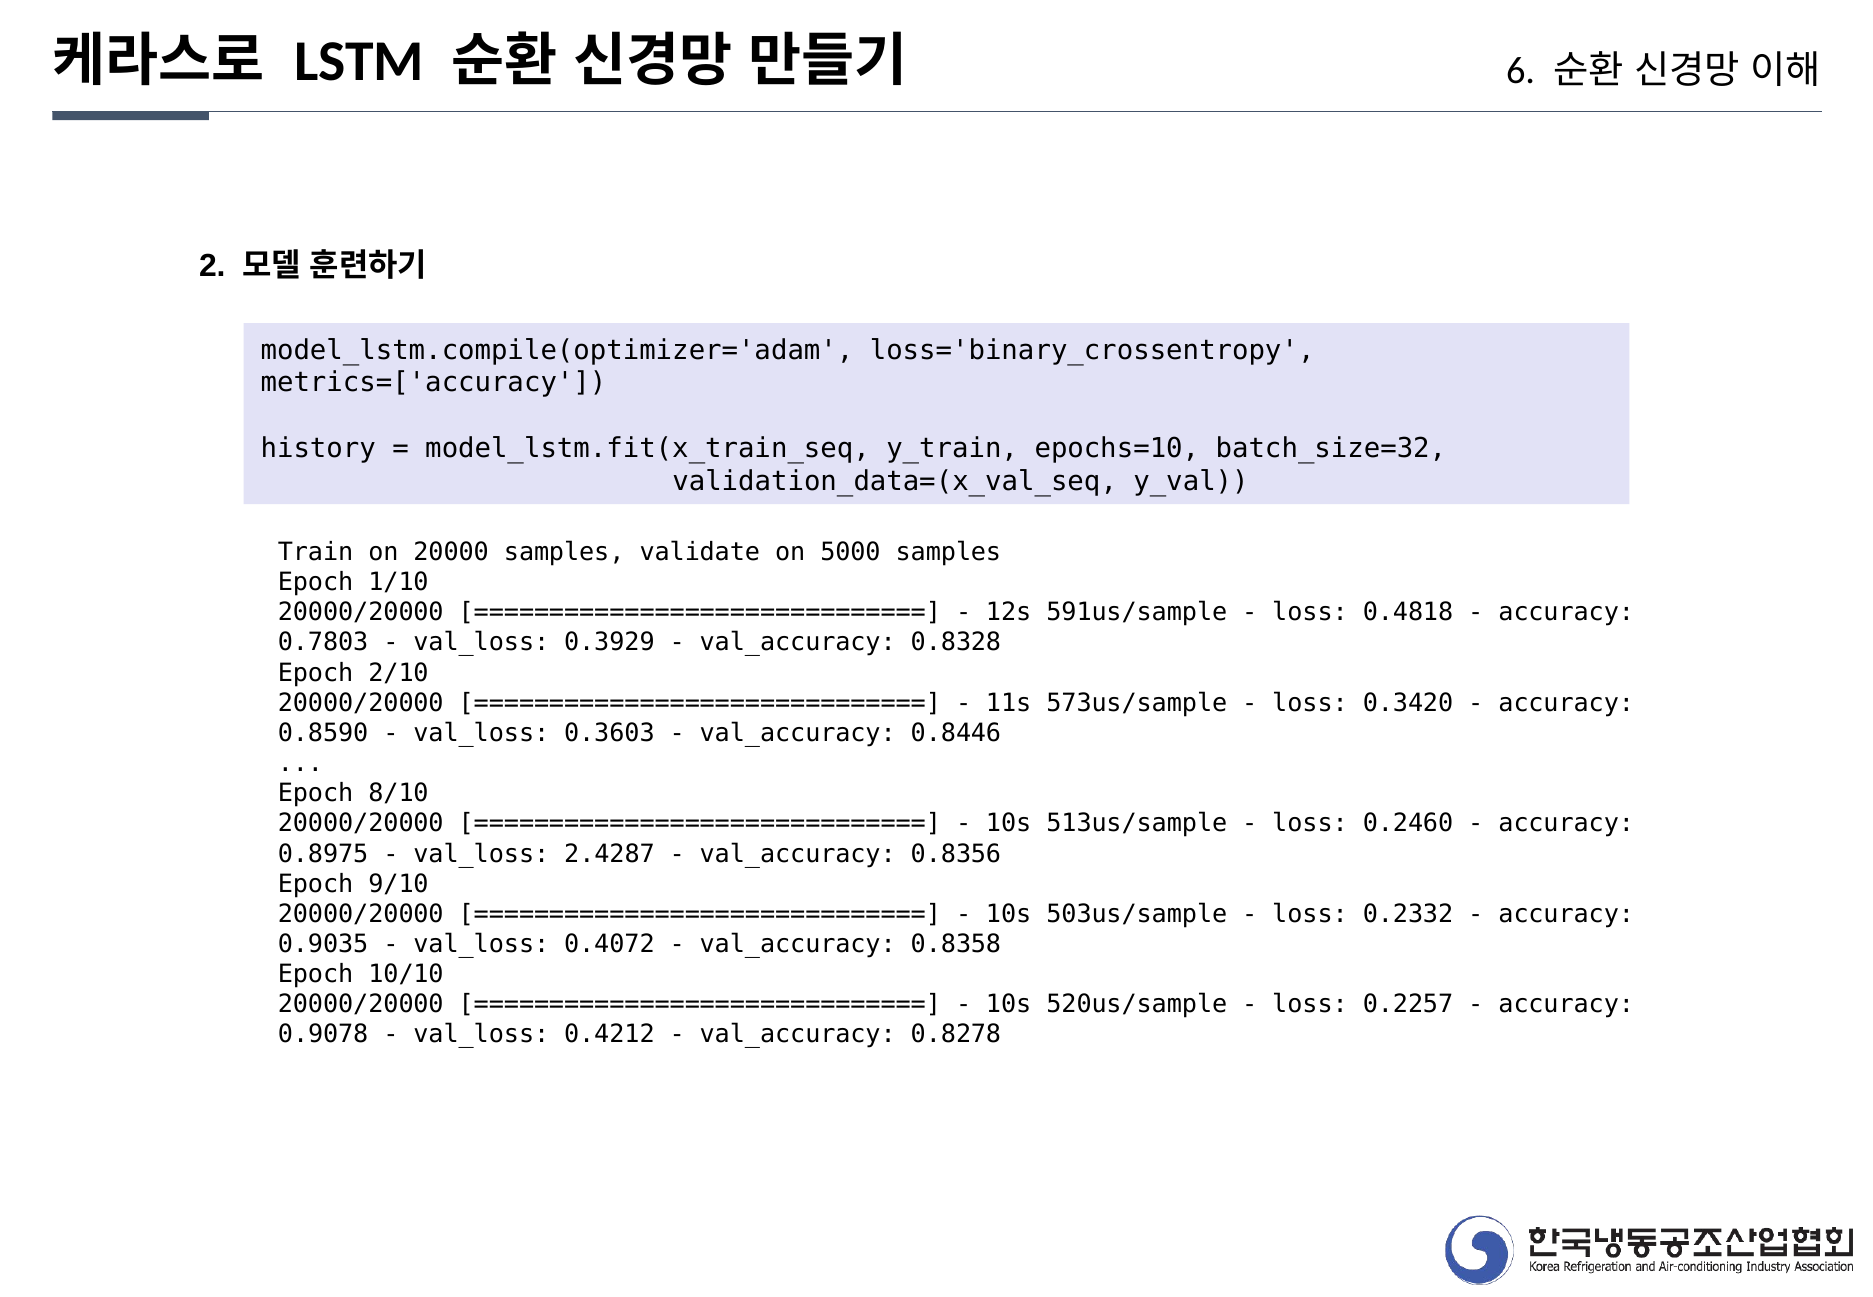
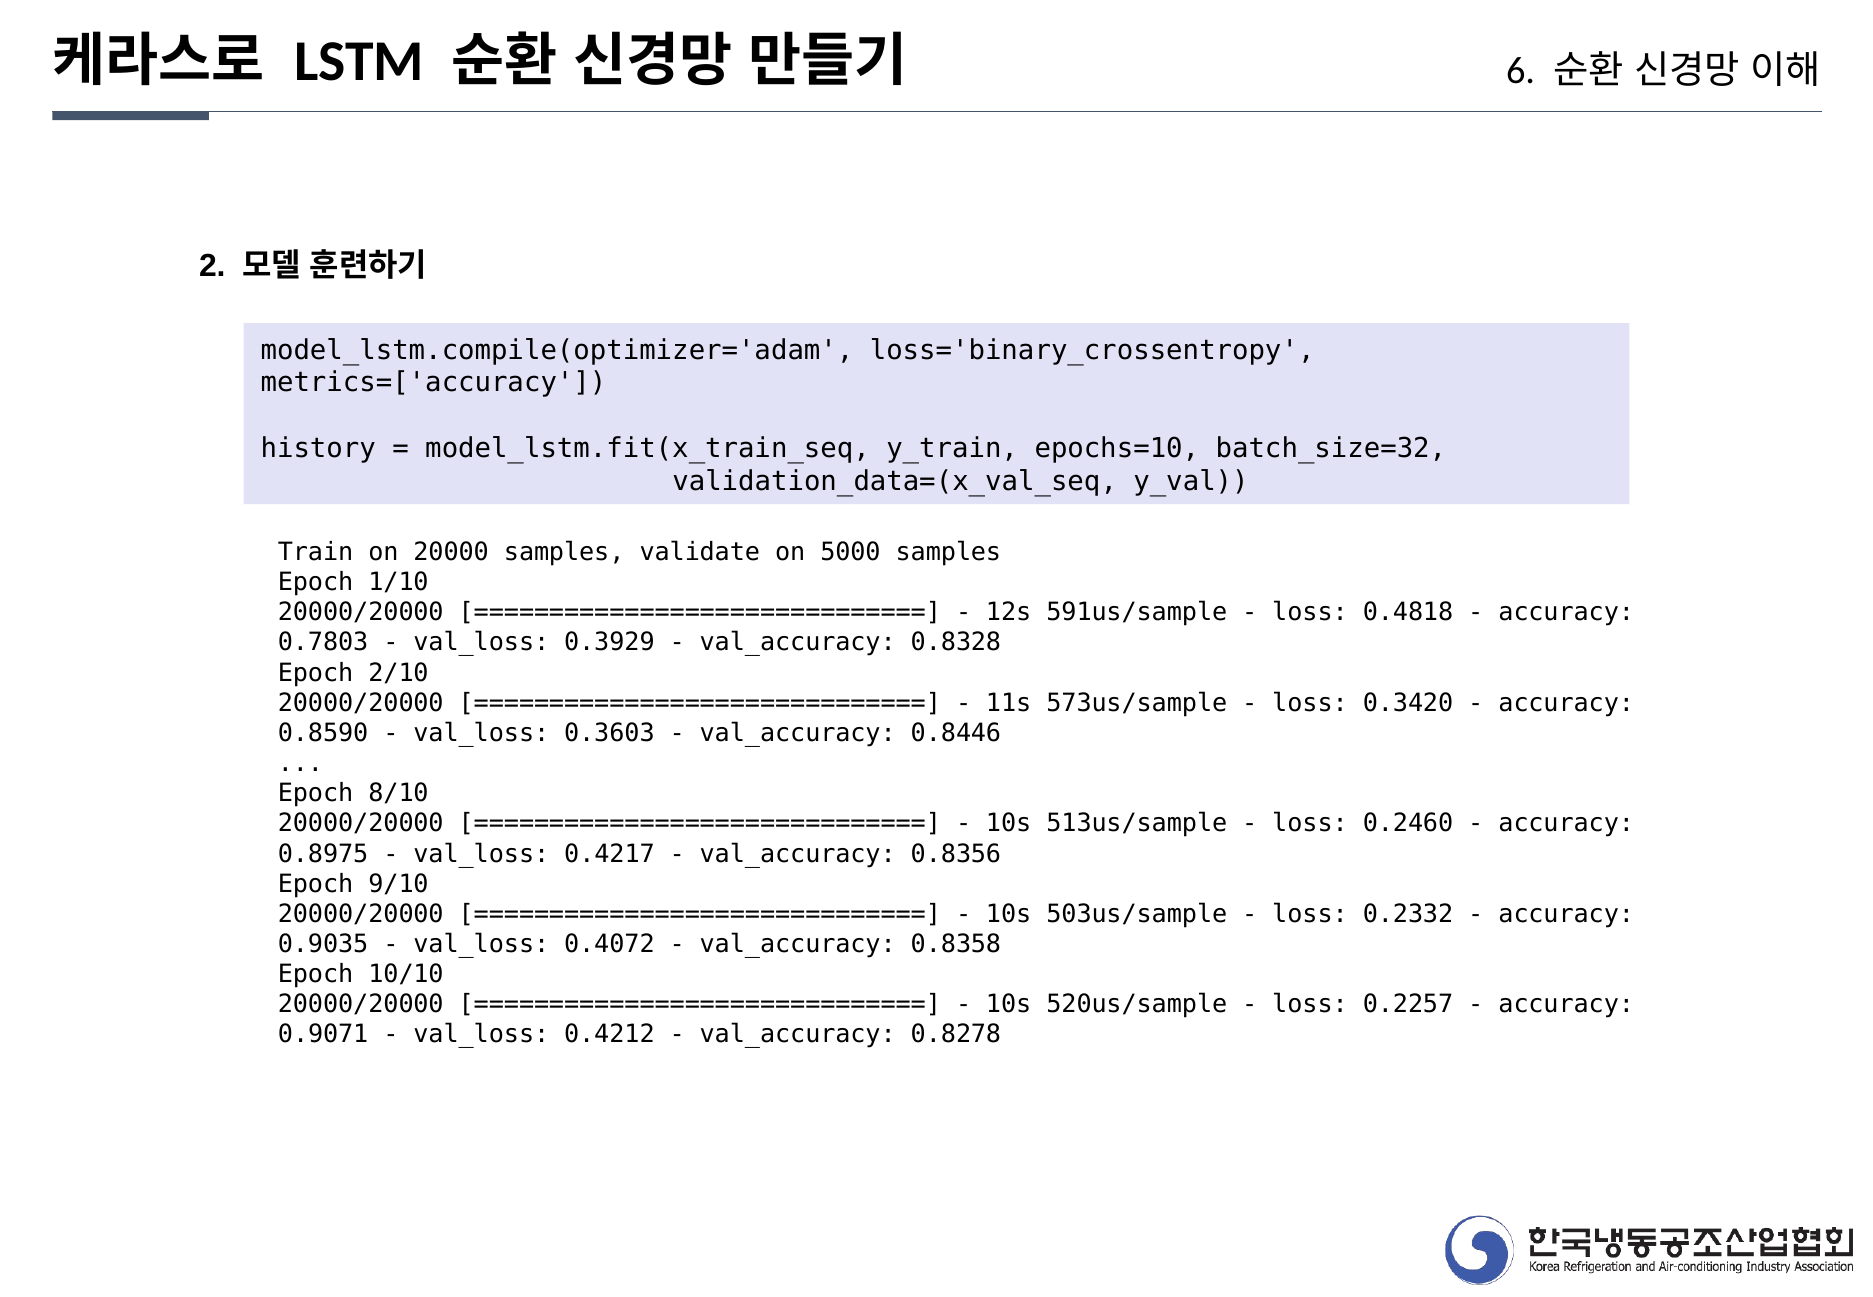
2.4287: 2.4287 -> 0.4217 (609, 853)
0.9078: 0.9078 -> 0.9071 (323, 1034)
